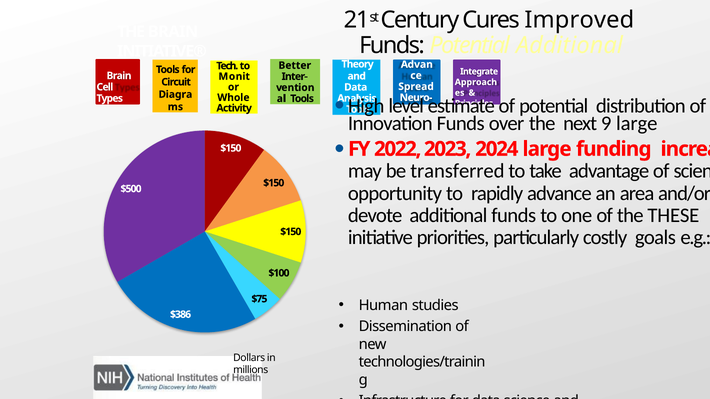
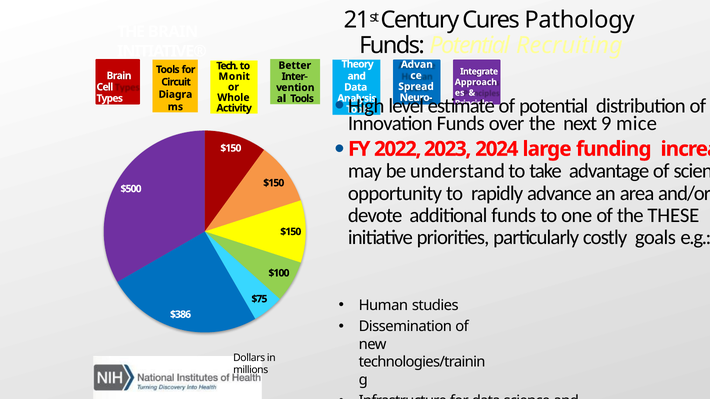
Improved: Improved -> Pathology (580, 20)
Potential Additional: Additional -> Recruiting (569, 45)
9 large: large -> mice (637, 123)
transferred: transferred -> understand (457, 171)
